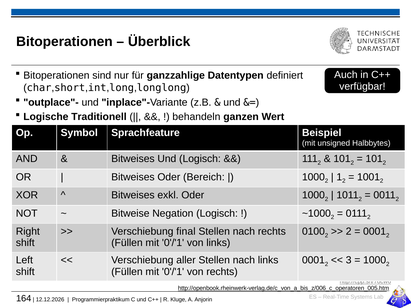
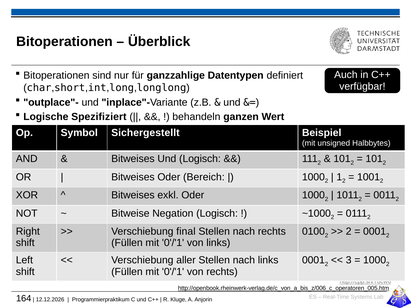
Traditionell: Traditionell -> Spezifiziert (99, 117)
Sprachfeature: Sprachfeature -> Sichergestellt (145, 133)
